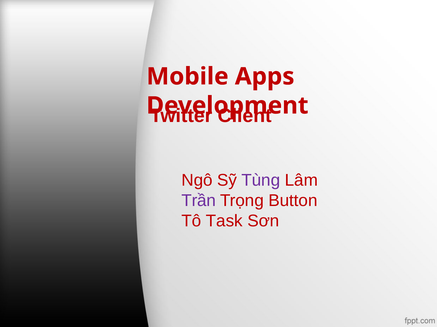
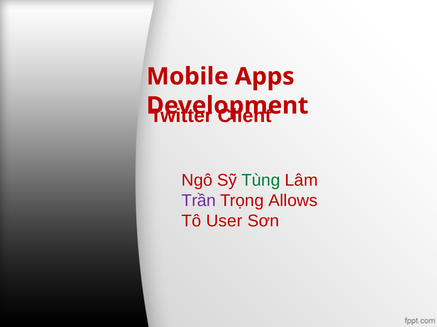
Tùng colour: purple -> green (261, 181)
Button: Button -> Allows (293, 201)
Task: Task -> User (224, 221)
